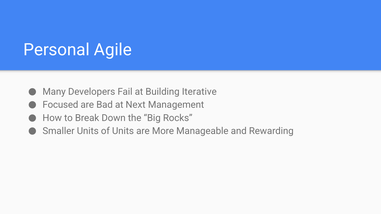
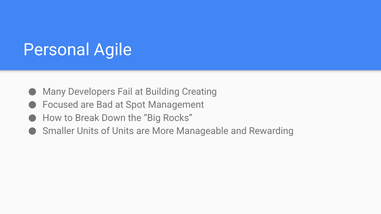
Iterative: Iterative -> Creating (199, 92)
Next: Next -> Spot (136, 105)
